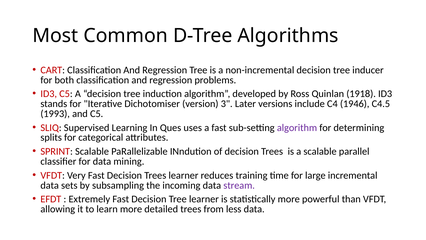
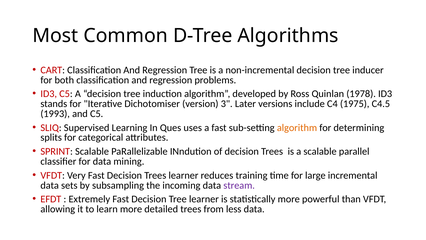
1918: 1918 -> 1978 (361, 94)
1946: 1946 -> 1975 (355, 104)
algorithm colour: purple -> orange (297, 127)
